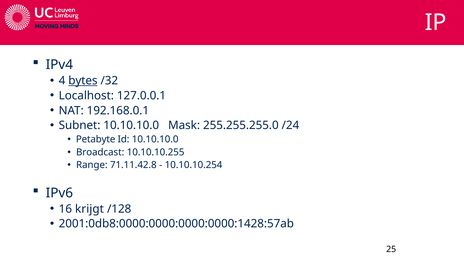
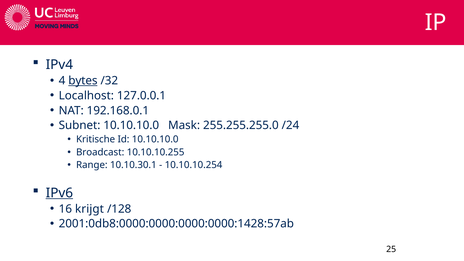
Petabyte: Petabyte -> Kritische (96, 139)
71.11.42.8: 71.11.42.8 -> 10.10.30.1 (133, 165)
IPv6 underline: none -> present (59, 193)
